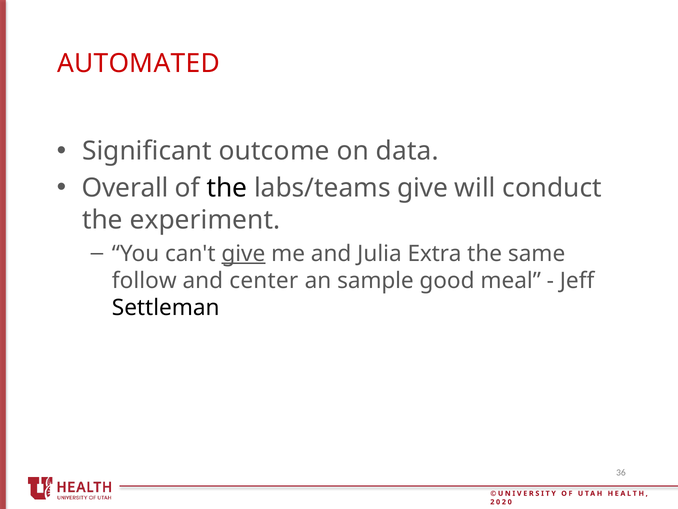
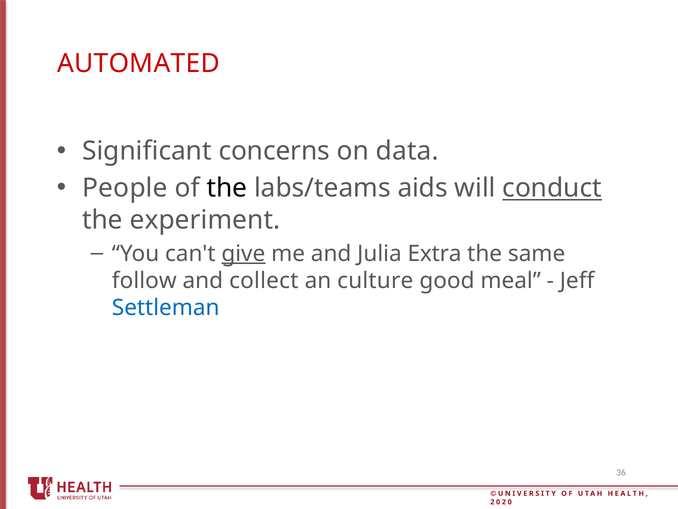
outcome: outcome -> concerns (274, 151)
Overall: Overall -> People (125, 188)
labs/teams give: give -> aids (423, 188)
conduct underline: none -> present (552, 188)
center: center -> collect (264, 280)
sample: sample -> culture (375, 280)
Settleman colour: black -> blue (166, 308)
